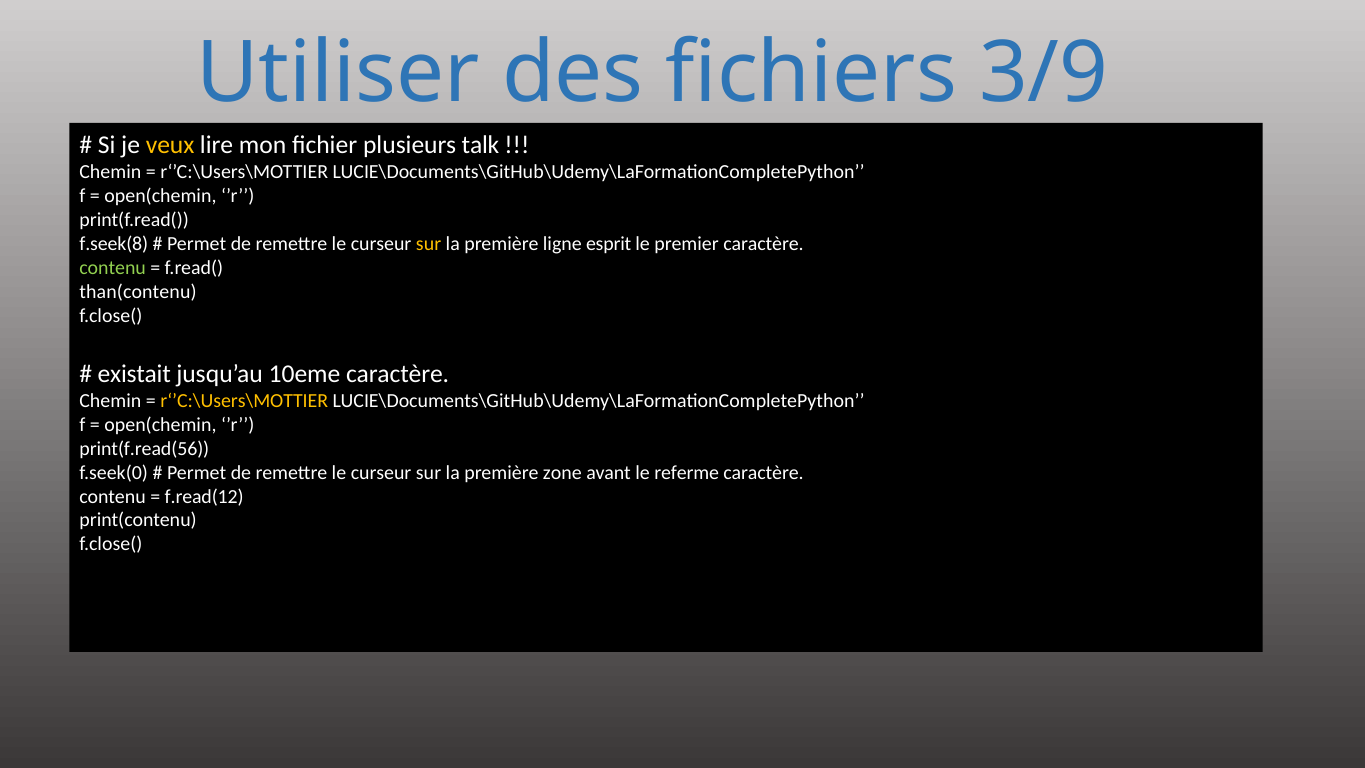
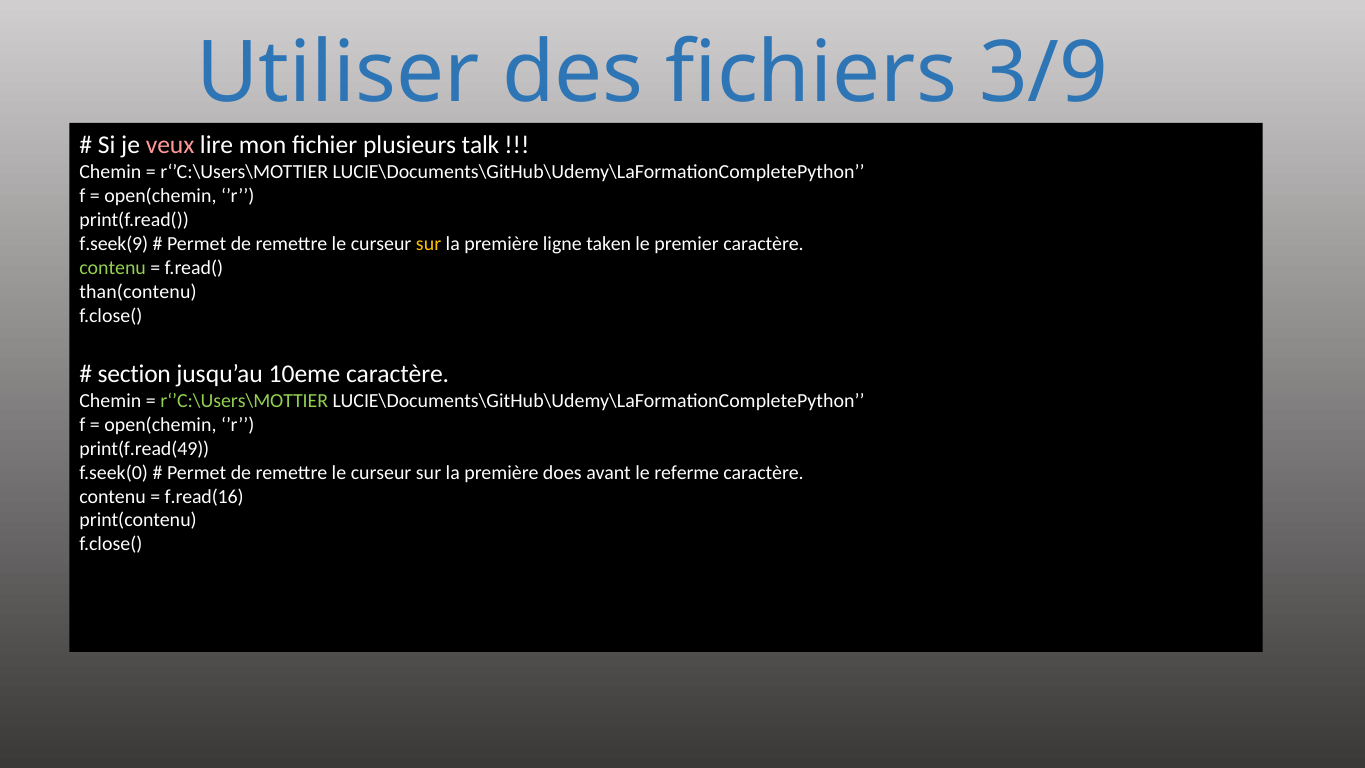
veux colour: yellow -> pink (170, 145)
f.seek(8: f.seek(8 -> f.seek(9 (114, 244)
esprit: esprit -> taken (609, 244)
existait: existait -> section (134, 374)
r‘’C:\Users\MOTTIER colour: yellow -> light green (244, 401)
print(f.read(56: print(f.read(56 -> print(f.read(49 (144, 449)
zone: zone -> does (562, 472)
f.read(12: f.read(12 -> f.read(16 (204, 496)
